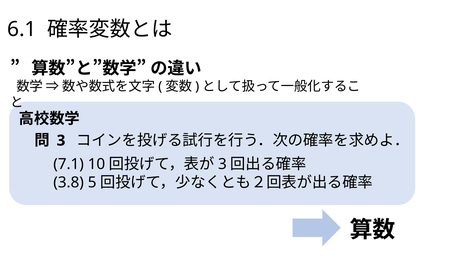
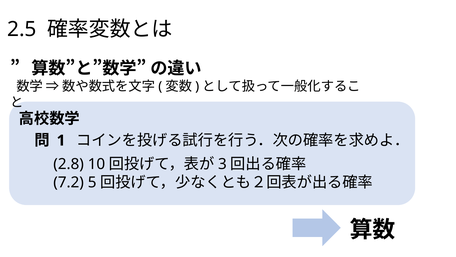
6.1: 6.1 -> 2.5 (22, 29)
3: 3 -> 1 (61, 140)
7.1: 7.1 -> 2.8 (69, 164)
3.8: 3.8 -> 7.2 (69, 182)
